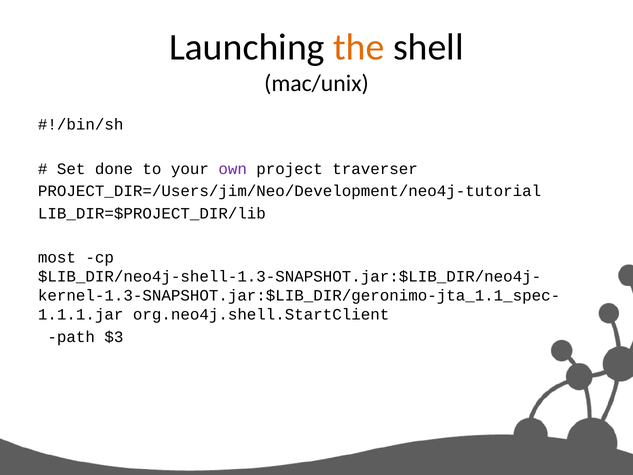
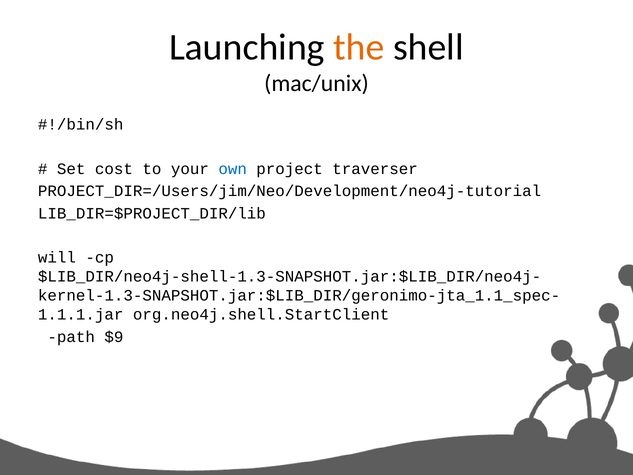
done: done -> cost (114, 169)
own colour: purple -> blue (233, 169)
most: most -> will (57, 257)
$3: $3 -> $9 (114, 337)
